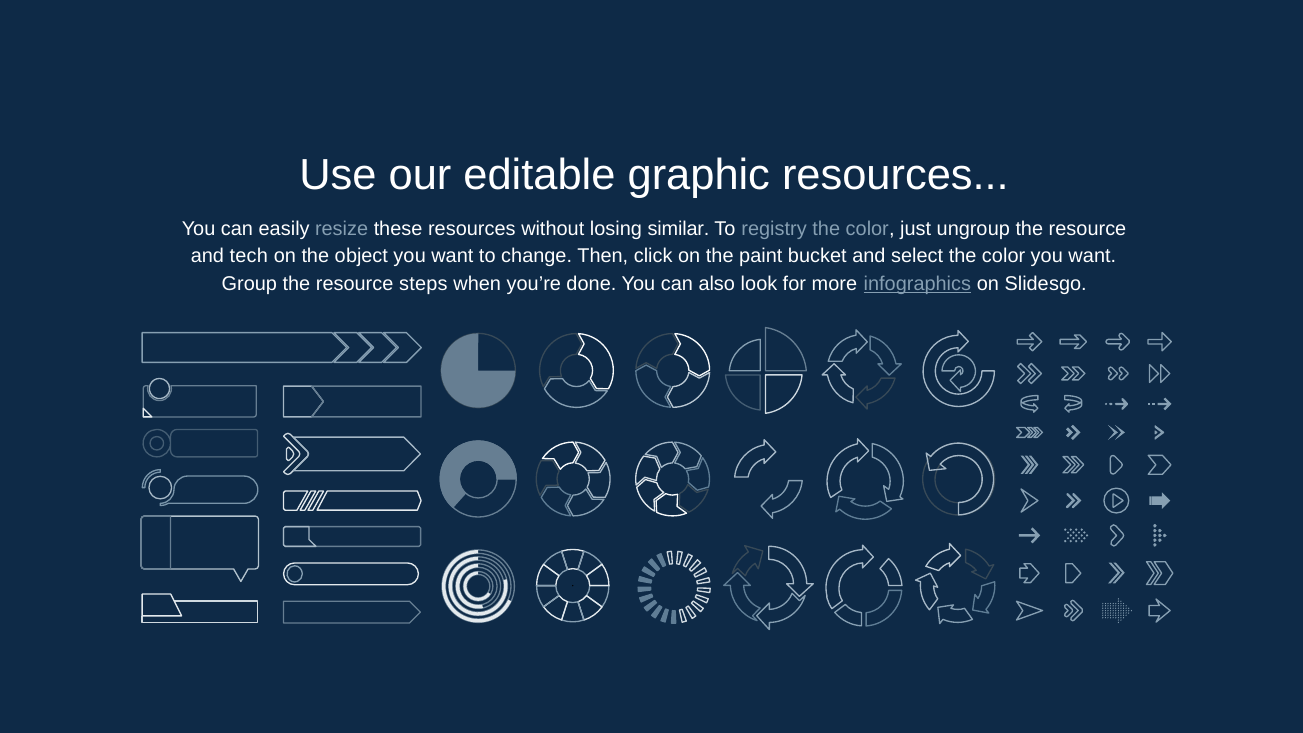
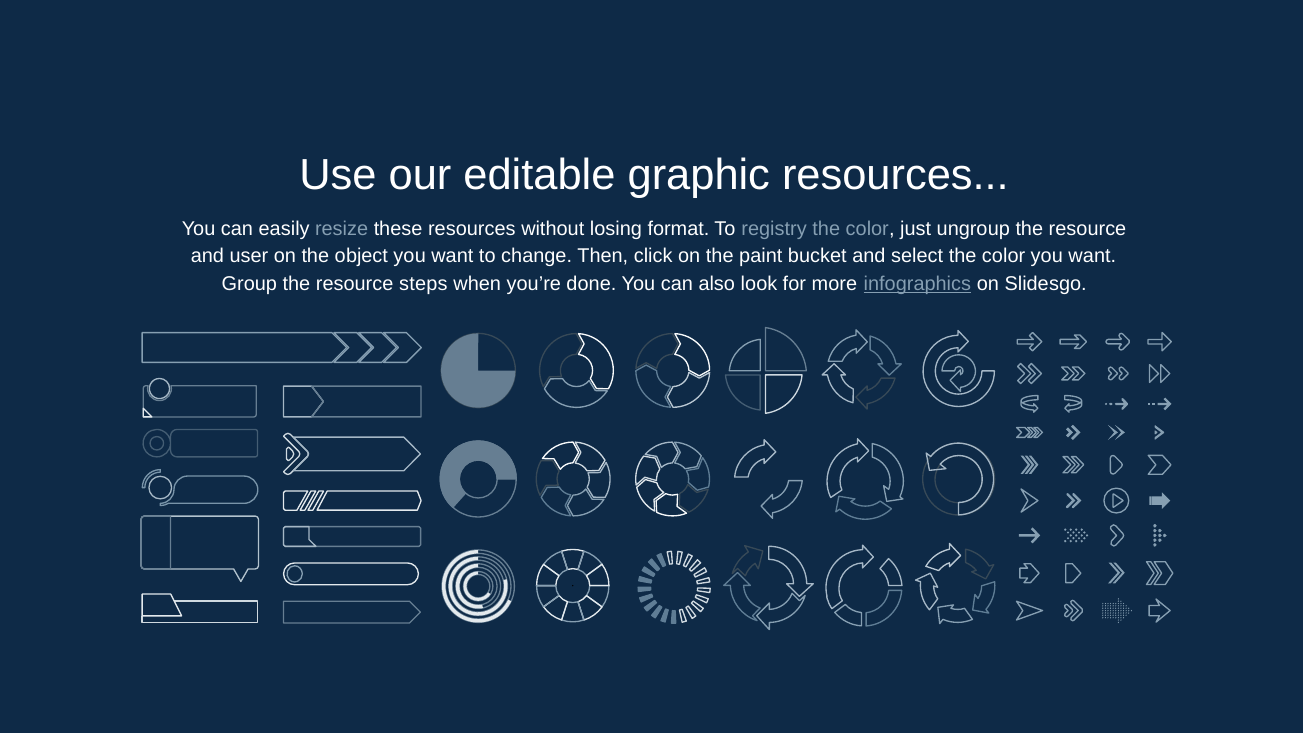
similar: similar -> format (678, 229)
tech: tech -> user (249, 256)
